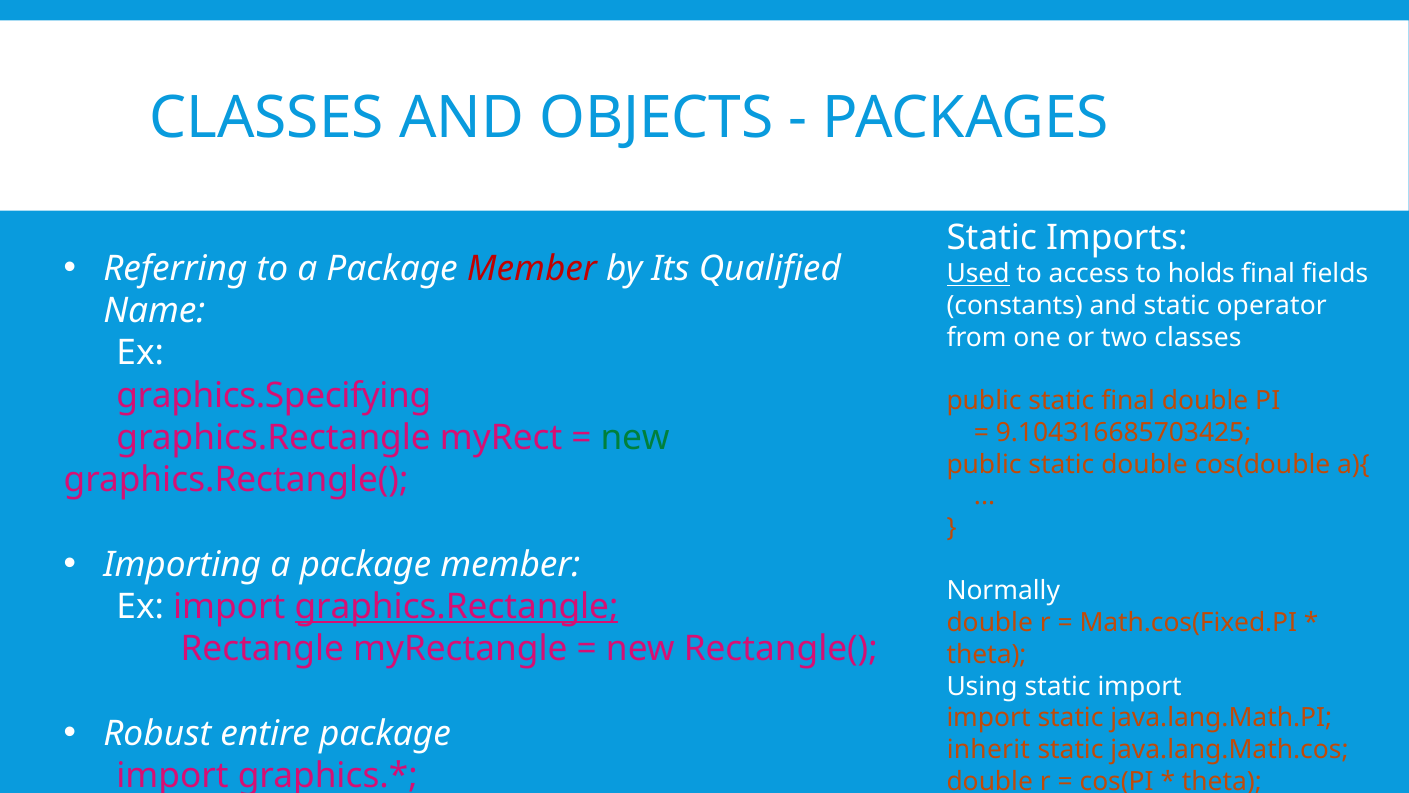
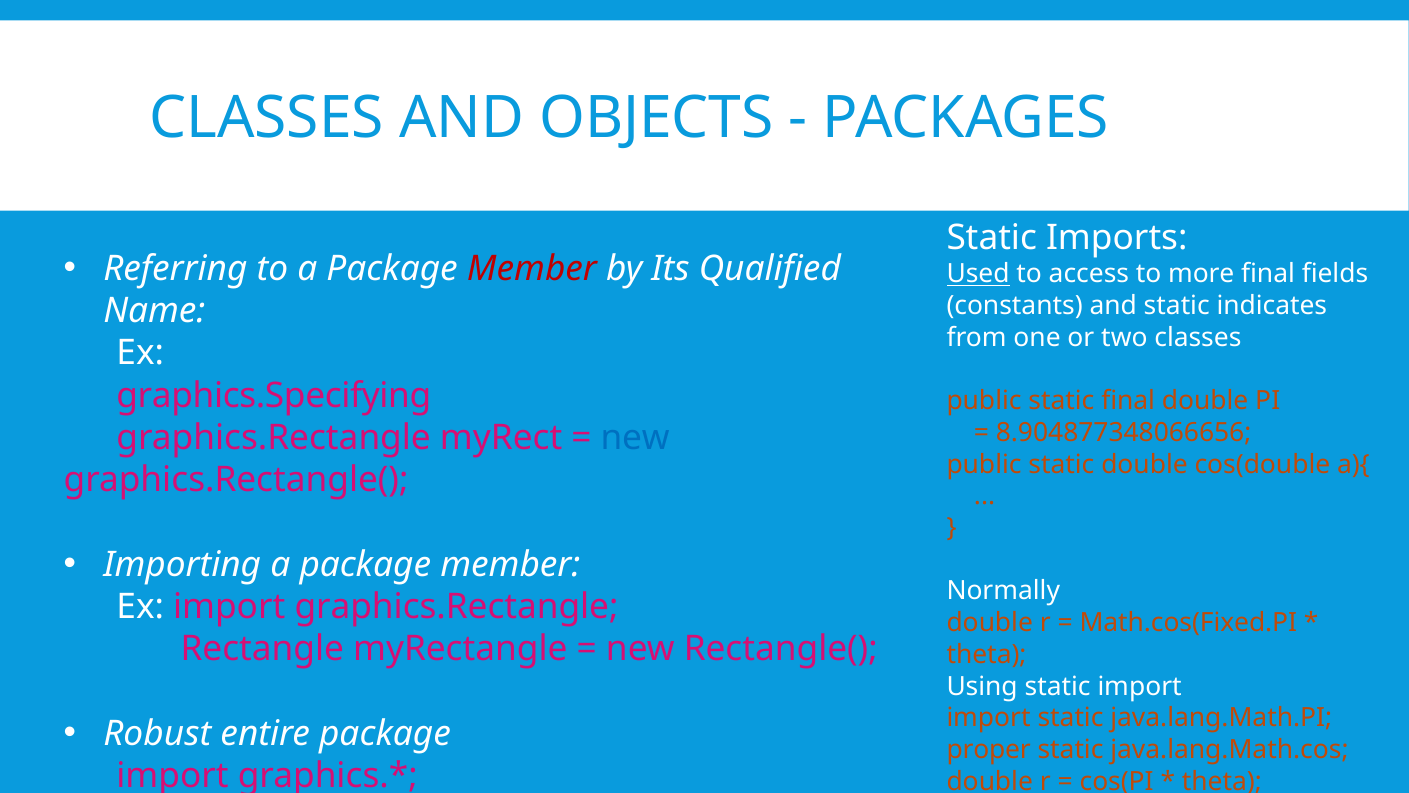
holds: holds -> more (1201, 274)
operator: operator -> indicates (1272, 306)
9.104316685703425: 9.104316685703425 -> 8.904877348066656 (1124, 432)
new colour: green -> blue (635, 437)
graphics.Rectangle underline: present -> none (457, 607)
inherit: inherit -> proper (989, 749)
